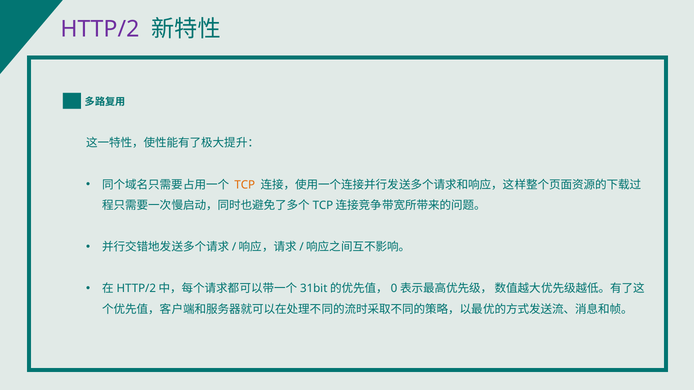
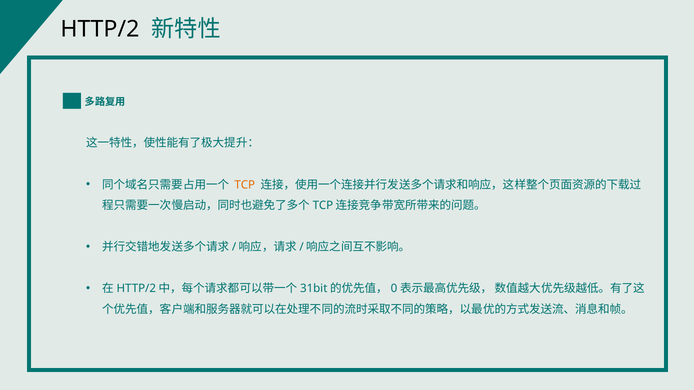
HTTP/2 colour: purple -> black (100, 29)
